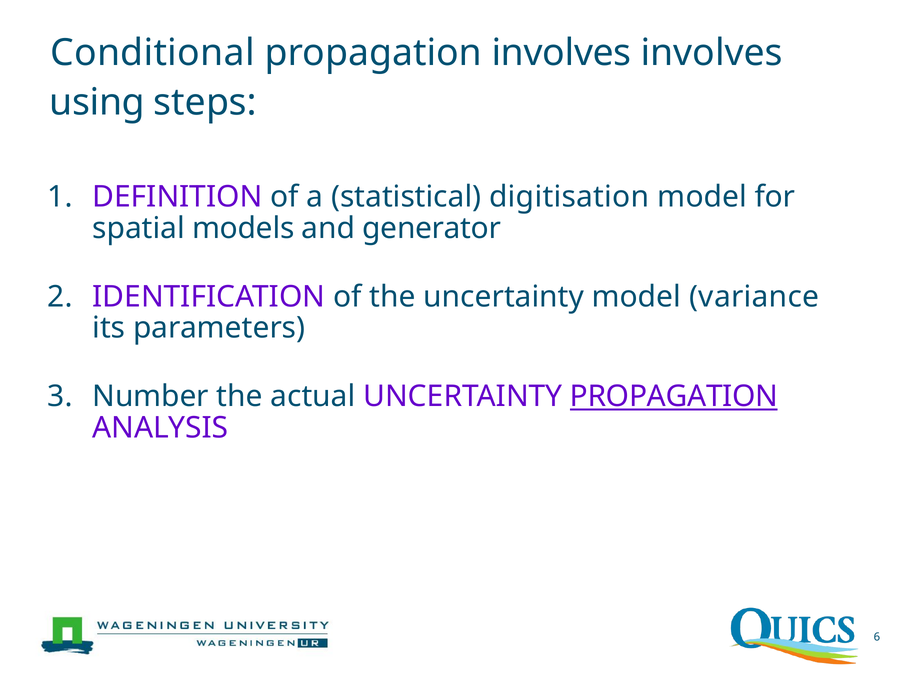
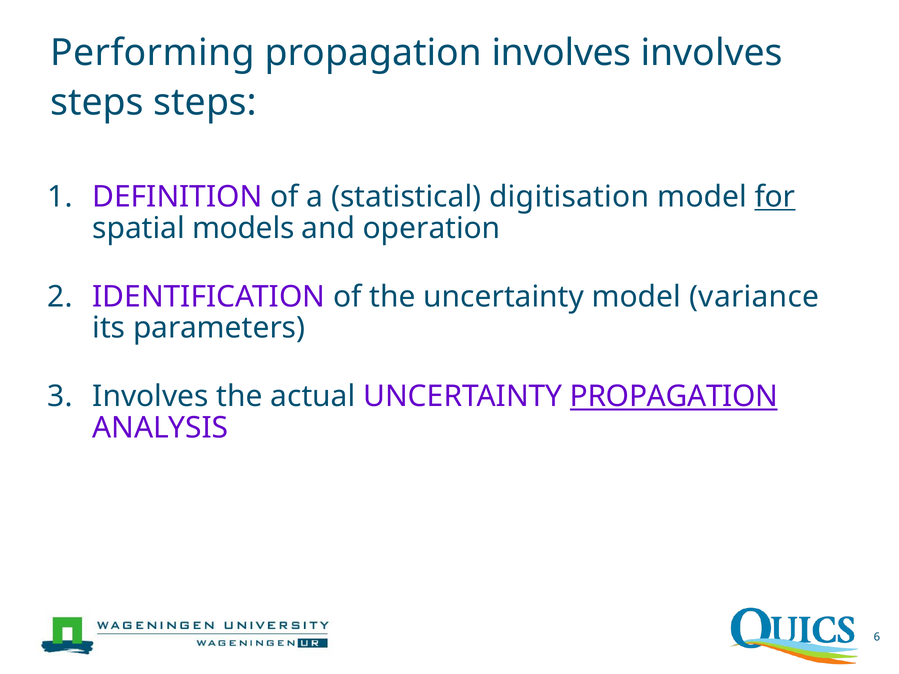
Conditional: Conditional -> Performing (152, 53)
using: using -> steps (97, 103)
for underline: none -> present (775, 197)
generator: generator -> operation (432, 228)
Number: Number -> Involves (150, 397)
